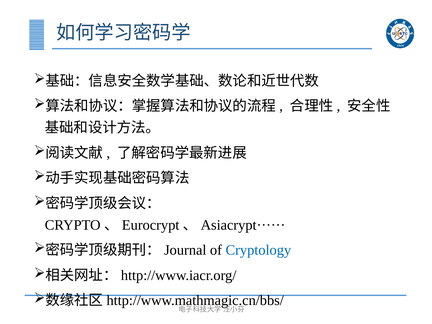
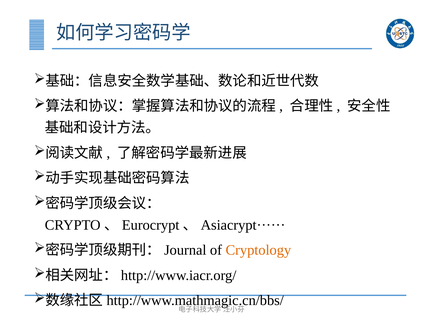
Cryptology colour: blue -> orange (258, 250)
